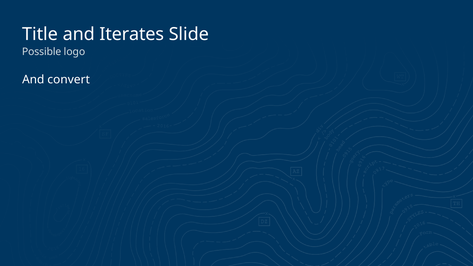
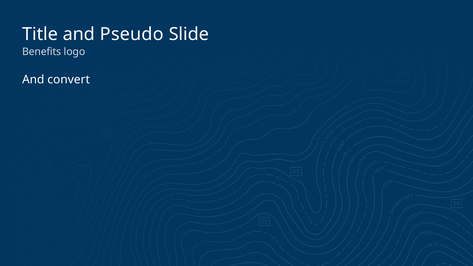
Iterates: Iterates -> Pseudo (132, 34)
Possible: Possible -> Benefits (42, 52)
